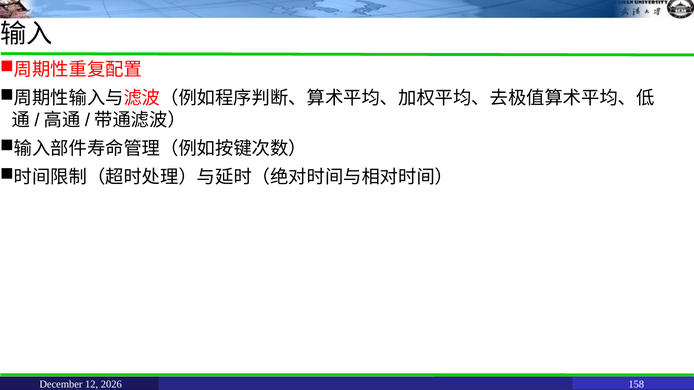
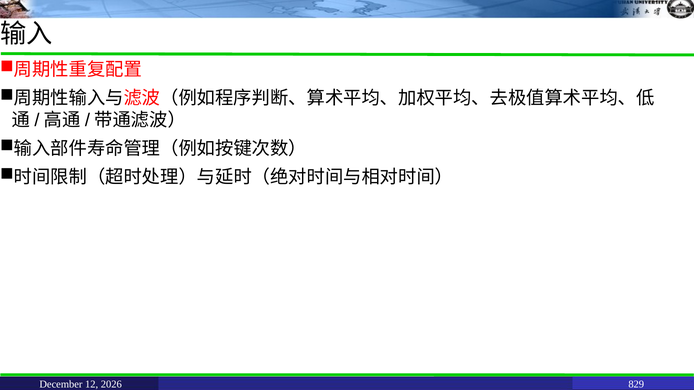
158: 158 -> 829 (636, 385)
